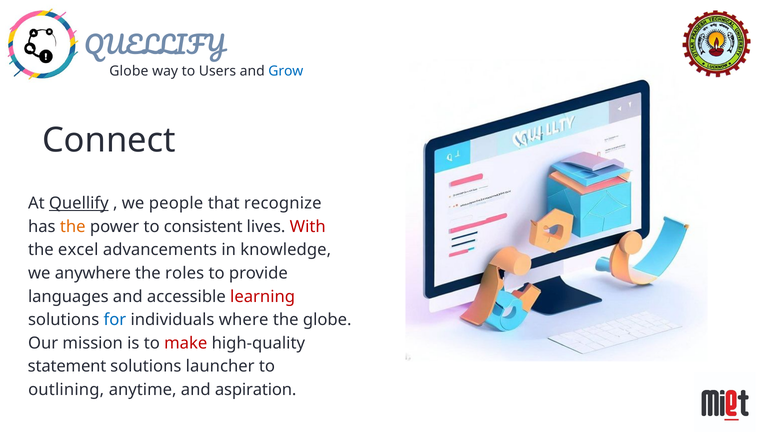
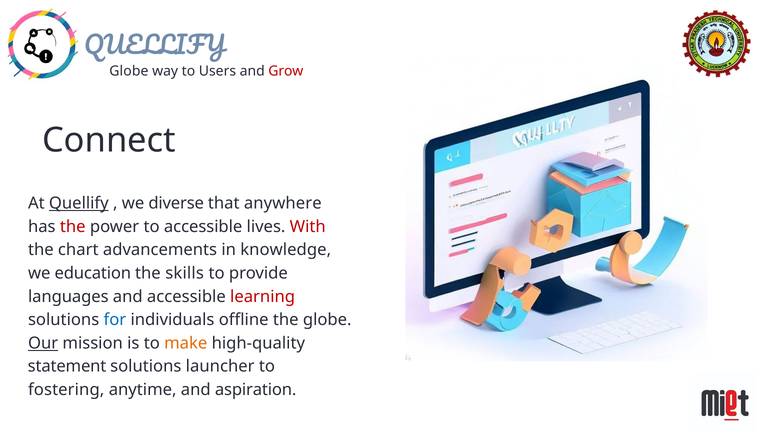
Grow colour: blue -> red (286, 71)
people: people -> diverse (176, 203)
recognize: recognize -> anywhere (283, 203)
the colour: orange -> red (73, 227)
to consistent: consistent -> accessible (203, 227)
excel: excel -> chart (78, 250)
anywhere: anywhere -> education (93, 273)
roles: roles -> skills (185, 273)
where: where -> offline (244, 320)
Our underline: none -> present (43, 343)
make colour: red -> orange (186, 343)
outlining: outlining -> fostering (66, 390)
